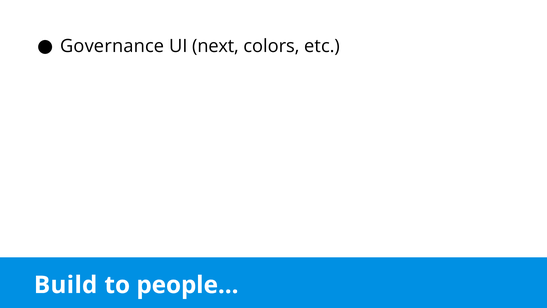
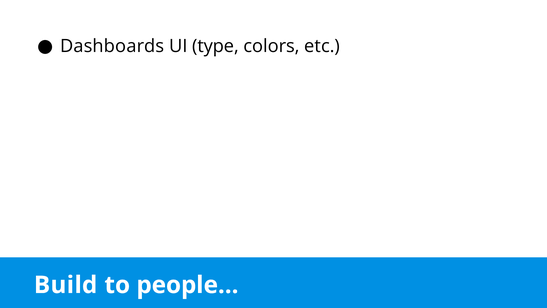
Governance: Governance -> Dashboards (112, 46)
next: next -> type (216, 46)
